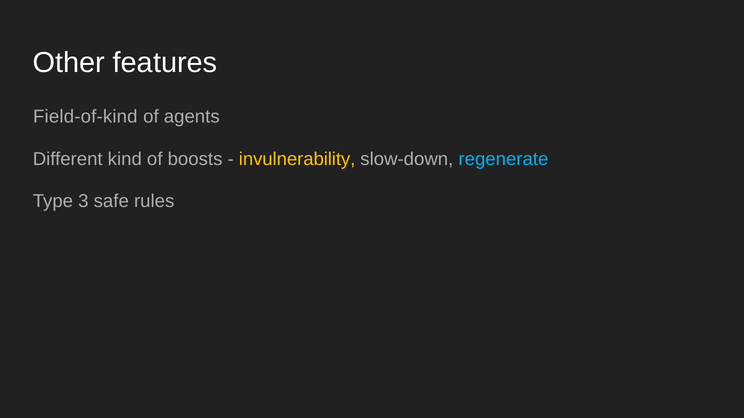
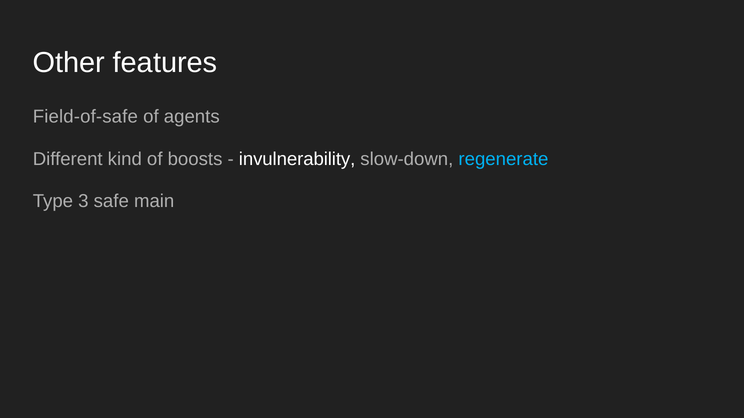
Field-of-kind: Field-of-kind -> Field-of-safe (85, 117)
invulnerability colour: yellow -> white (297, 159)
rules: rules -> main (154, 201)
